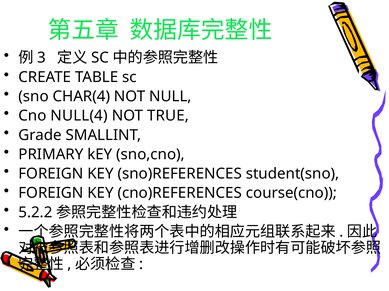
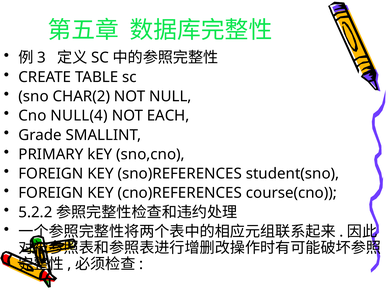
CHAR(4: CHAR(4 -> CHAR(2 (81, 97)
TRUE: TRUE -> EACH (168, 116)
